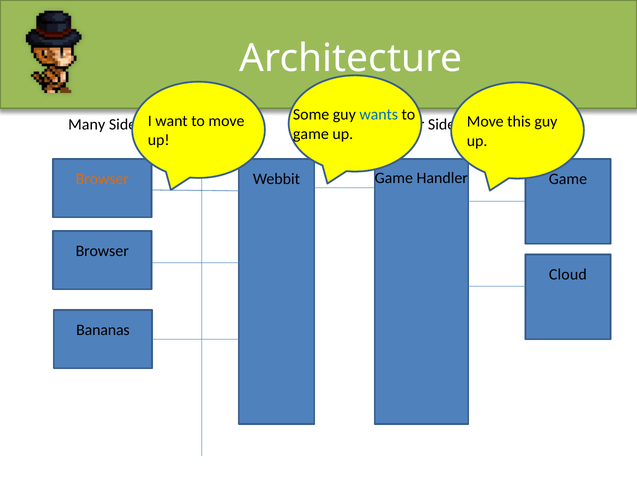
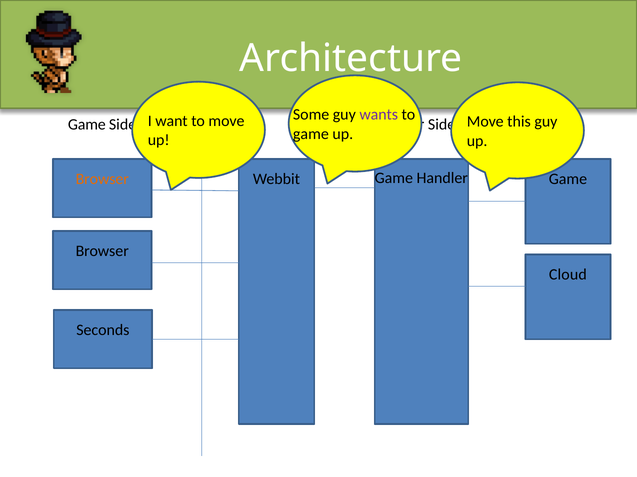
wants colour: blue -> purple (379, 115)
Many: Many -> Game (87, 125)
Bananas: Bananas -> Seconds (103, 330)
